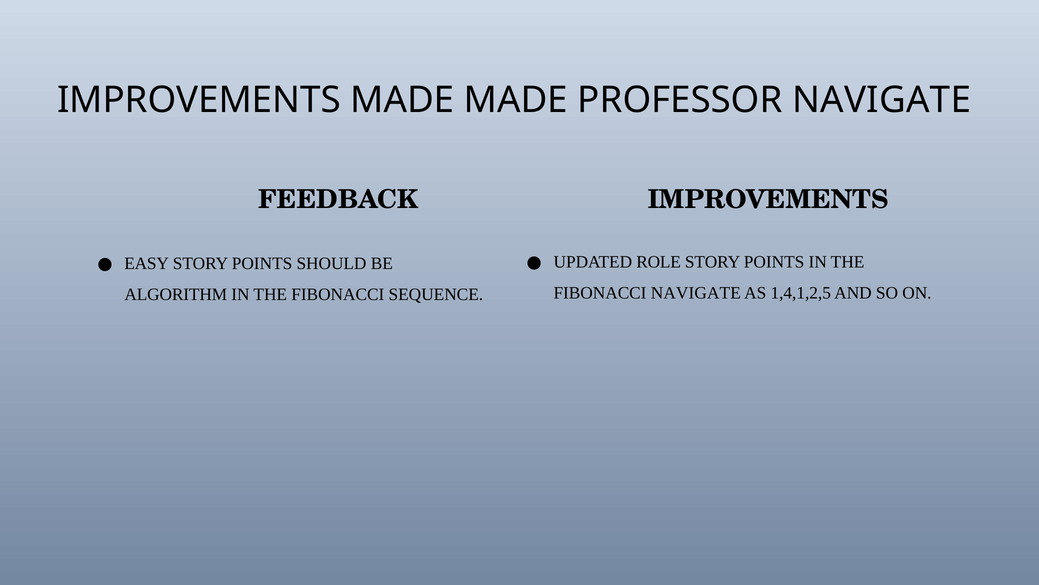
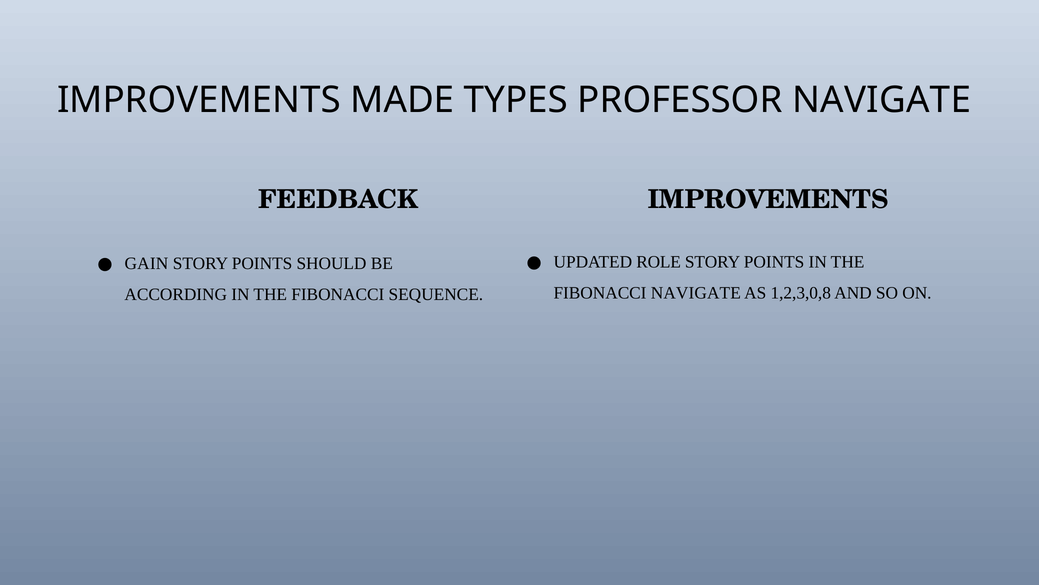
MADE MADE: MADE -> TYPES (516, 100)
EASY: EASY -> GAIN (146, 263)
1,4,1,2,5: 1,4,1,2,5 -> 1,2,3,0,8 (801, 293)
ALGORITHM: ALGORITHM -> ACCORDING (176, 294)
